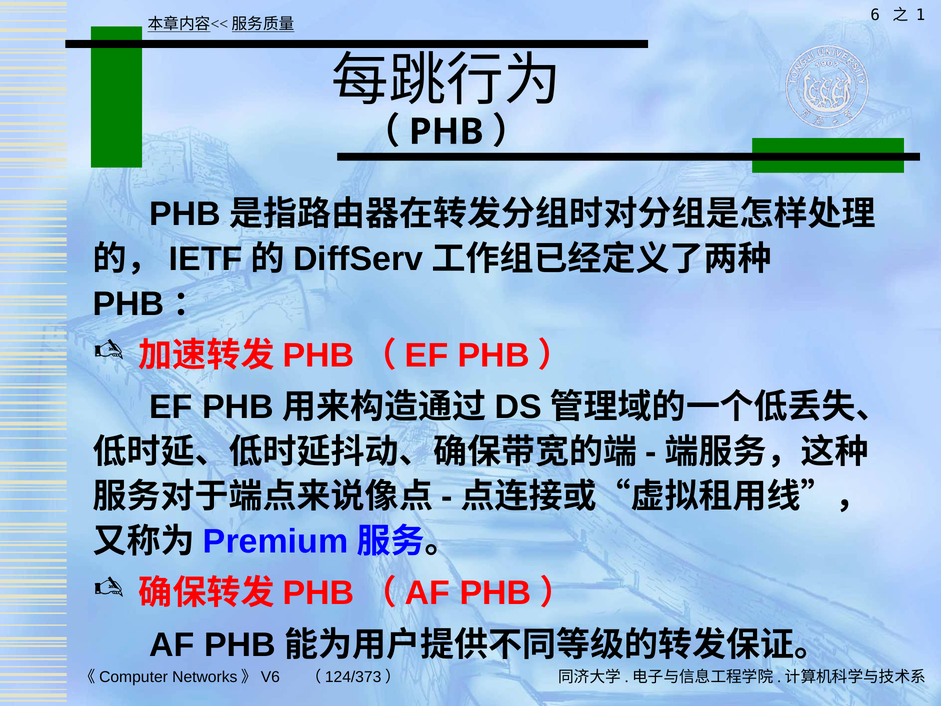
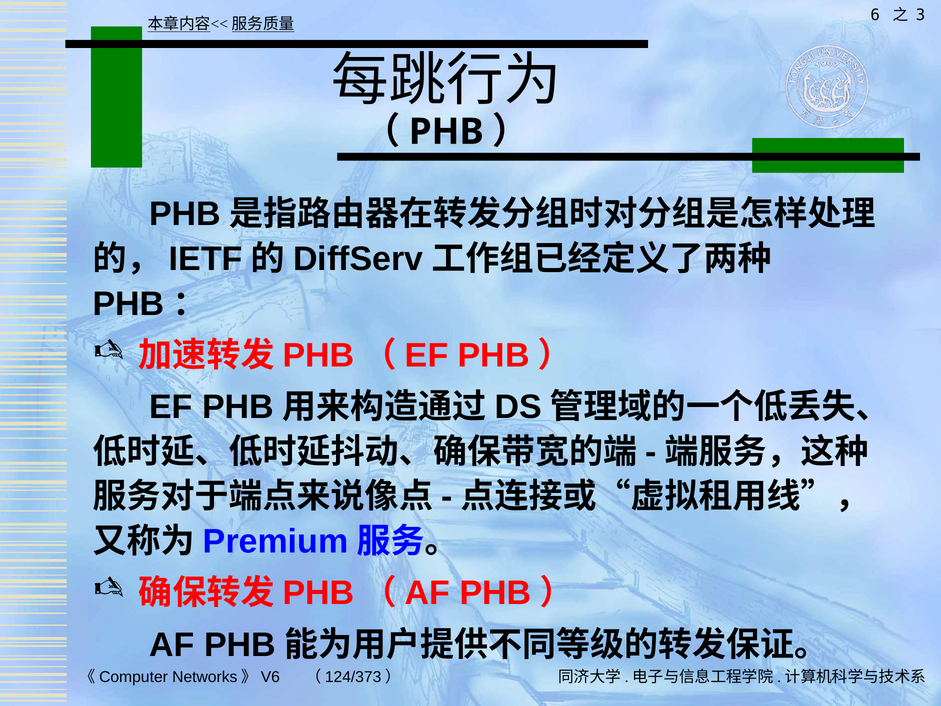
1: 1 -> 3 (921, 15)
